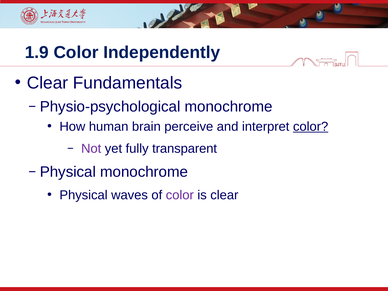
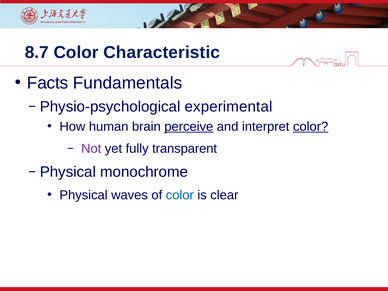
1.9: 1.9 -> 8.7 (37, 52)
Independently: Independently -> Characteristic (162, 52)
Clear: Clear -> Facts (48, 83)
Physio-psychological monochrome: monochrome -> experimental (228, 107)
perceive underline: none -> present (189, 127)
color colour: purple -> blue (180, 195)
